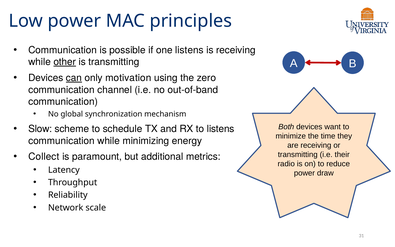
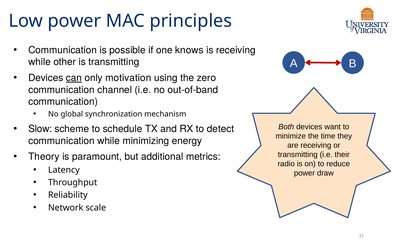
one listens: listens -> knows (189, 50)
other underline: present -> none (65, 62)
to listens: listens -> detect (221, 129)
Collect: Collect -> Theory (44, 157)
